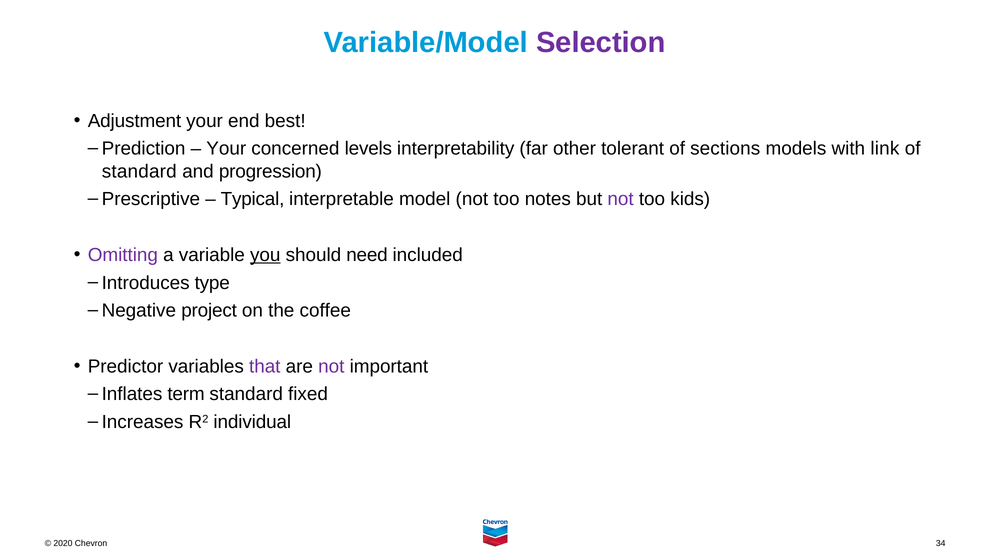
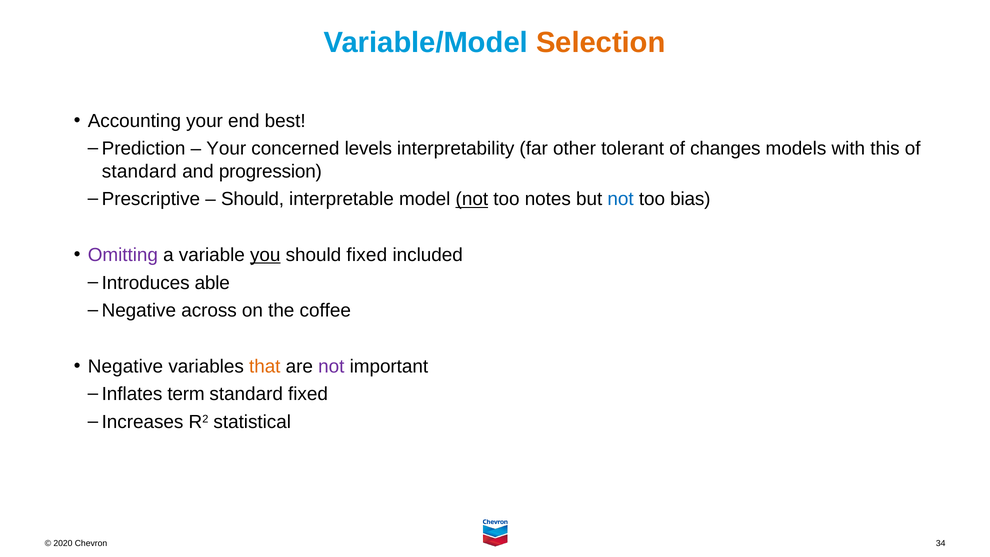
Selection colour: purple -> orange (601, 43)
Adjustment: Adjustment -> Accounting (134, 121)
sections: sections -> changes (725, 149)
link: link -> this (885, 149)
Typical: Typical -> Should (253, 199)
not underline: none -> present (472, 199)
not colour: purple -> blue (621, 199)
kids: kids -> bias (690, 199)
should need: need -> fixed (367, 255)
type: type -> able (212, 283)
project: project -> across (209, 311)
Predictor: Predictor -> Negative (125, 366)
that colour: purple -> orange (265, 366)
individual: individual -> statistical (252, 422)
